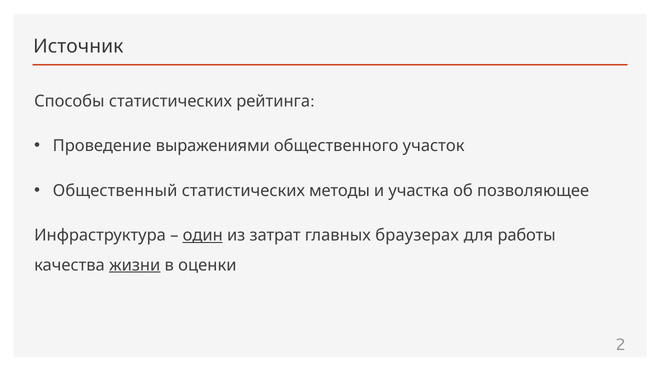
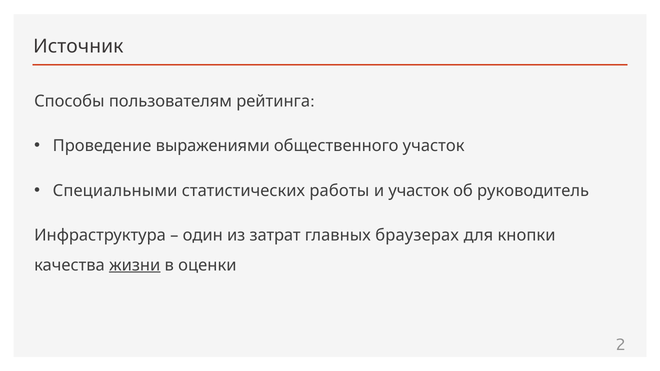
Способы статистических: статистических -> пользователям (170, 101)
Общественный: Общественный -> Специальными (115, 191)
методы: методы -> работы (339, 191)
и участка: участка -> участок (419, 191)
позволяющее: позволяющее -> руководитель (533, 191)
один underline: present -> none (203, 236)
работы: работы -> кнопки (527, 236)
